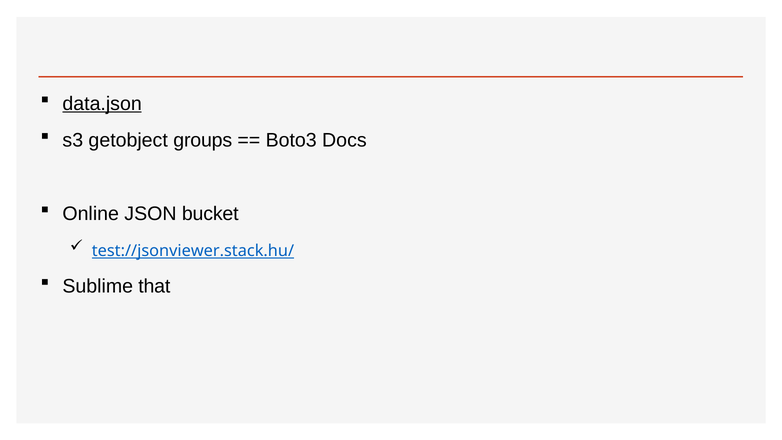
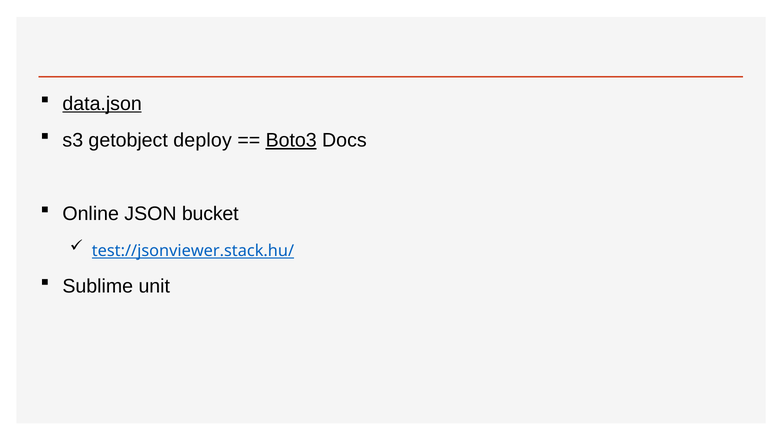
groups: groups -> deploy (203, 140)
Boto3 underline: none -> present (291, 140)
that: that -> unit (154, 286)
